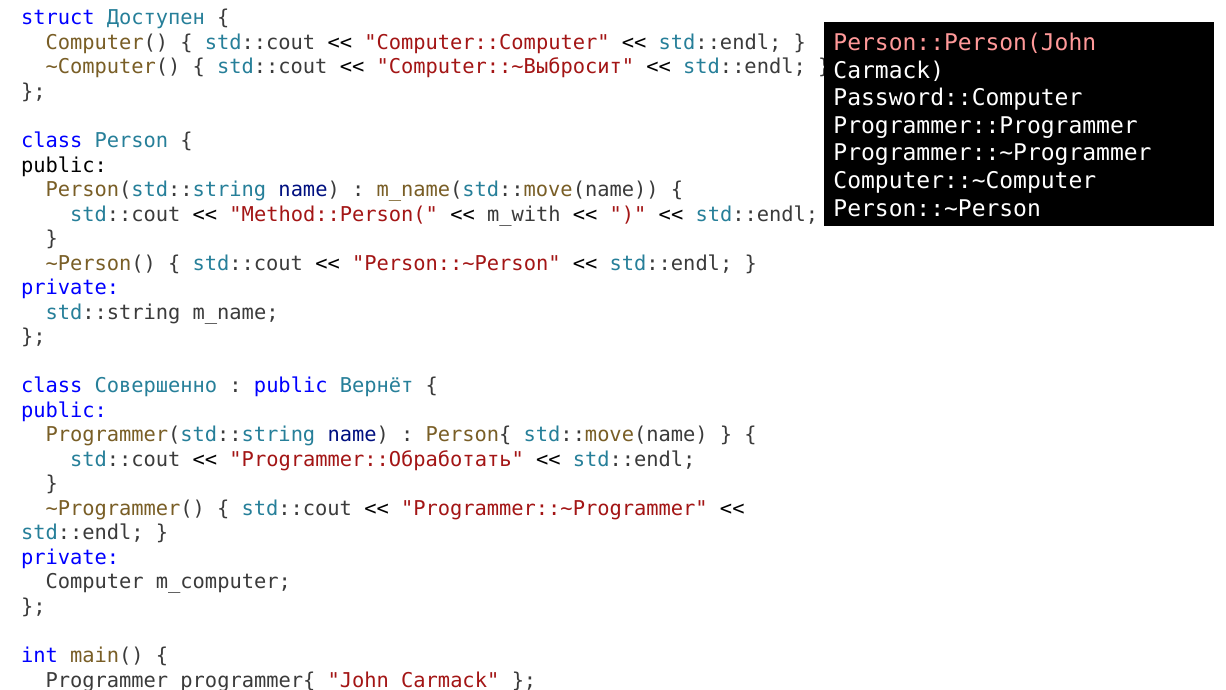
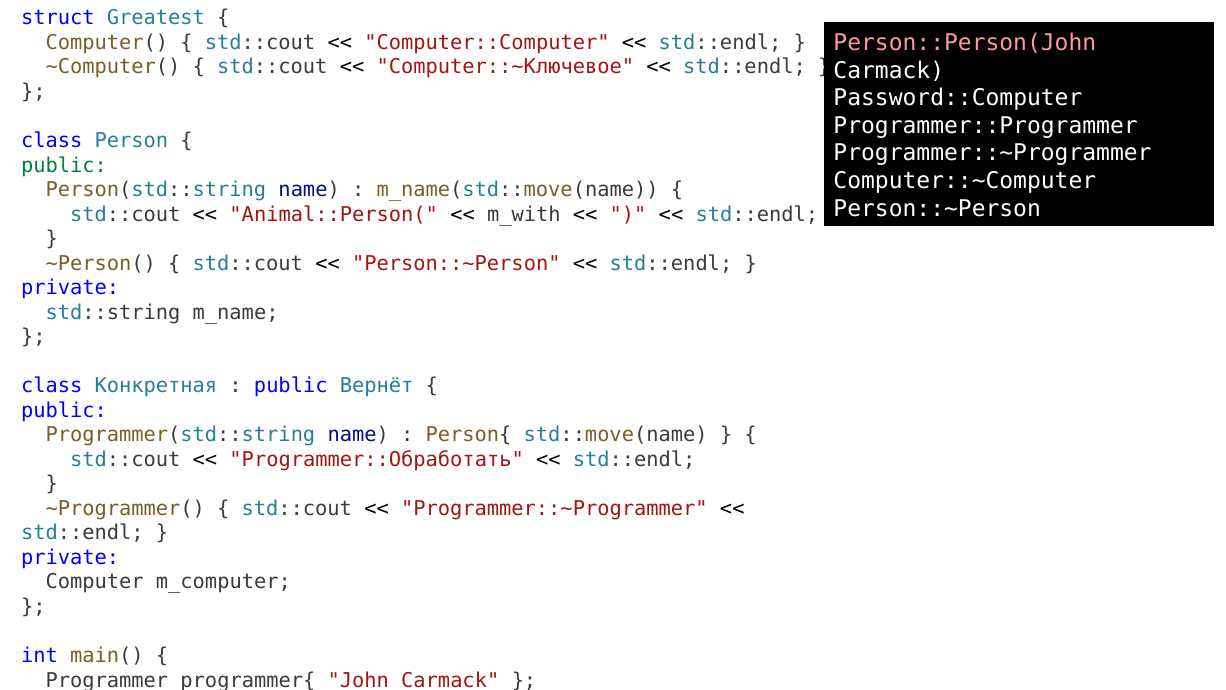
Доступен: Доступен -> Greatest (156, 18)
Computer::~Выбросит: Computer::~Выбросит -> Computer::~Ключевое (505, 67)
public colour: black -> green (64, 165)
Method::Person(: Method::Person( -> Animal::Person( (334, 214)
Совершенно: Совершенно -> Конкретная (156, 386)
